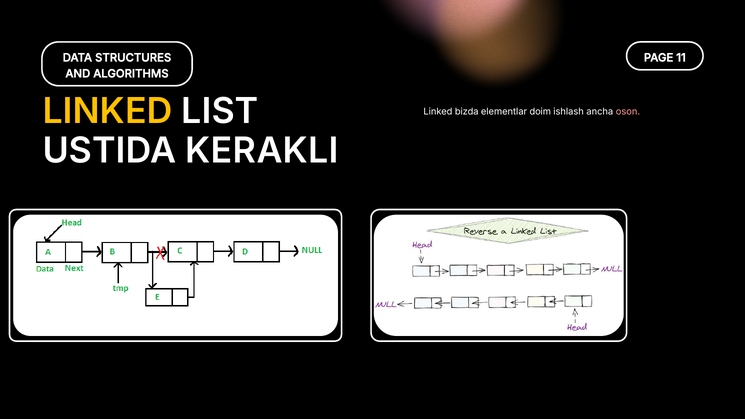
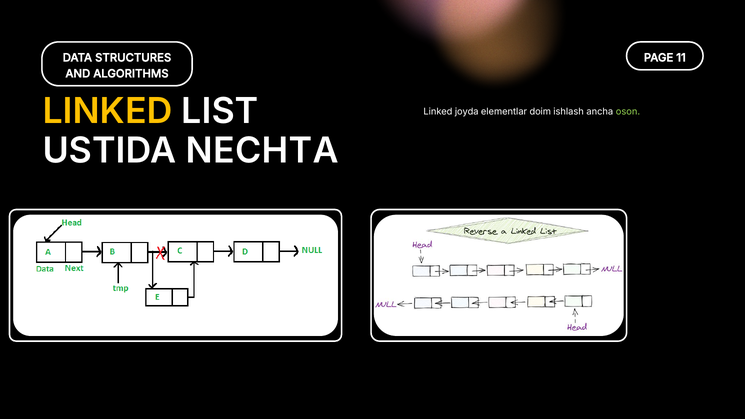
bizda: bizda -> joyda (467, 112)
oson colour: pink -> light green (628, 112)
KERAKLI: KERAKLI -> NECHTA (262, 151)
